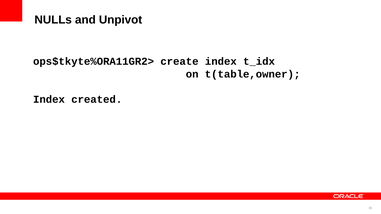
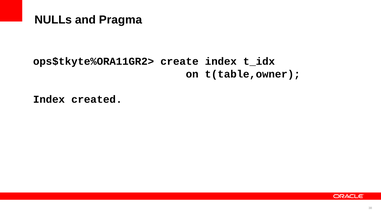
Unpivot: Unpivot -> Pragma (120, 20)
